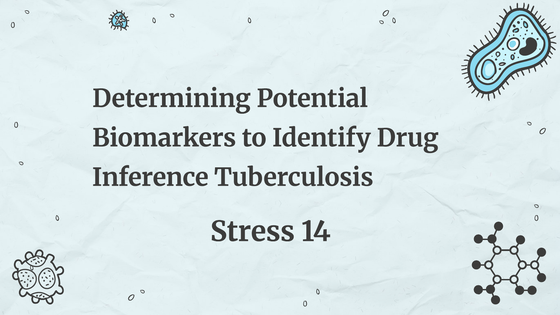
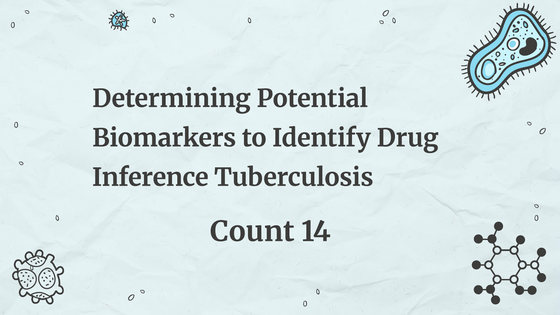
Stress: Stress -> Count (252, 232)
